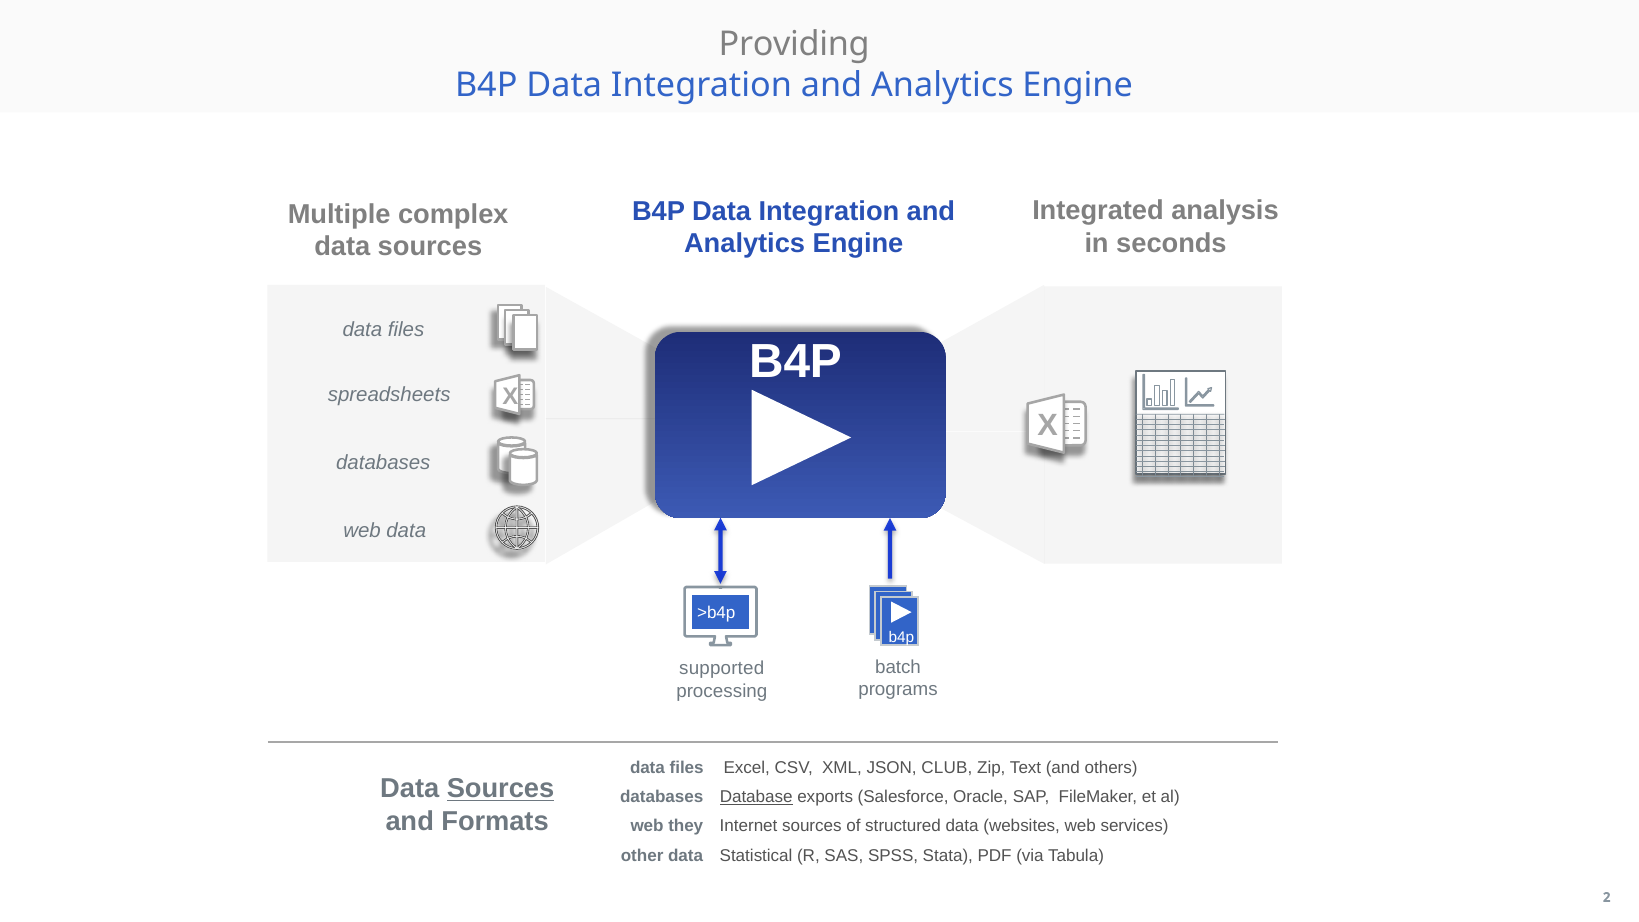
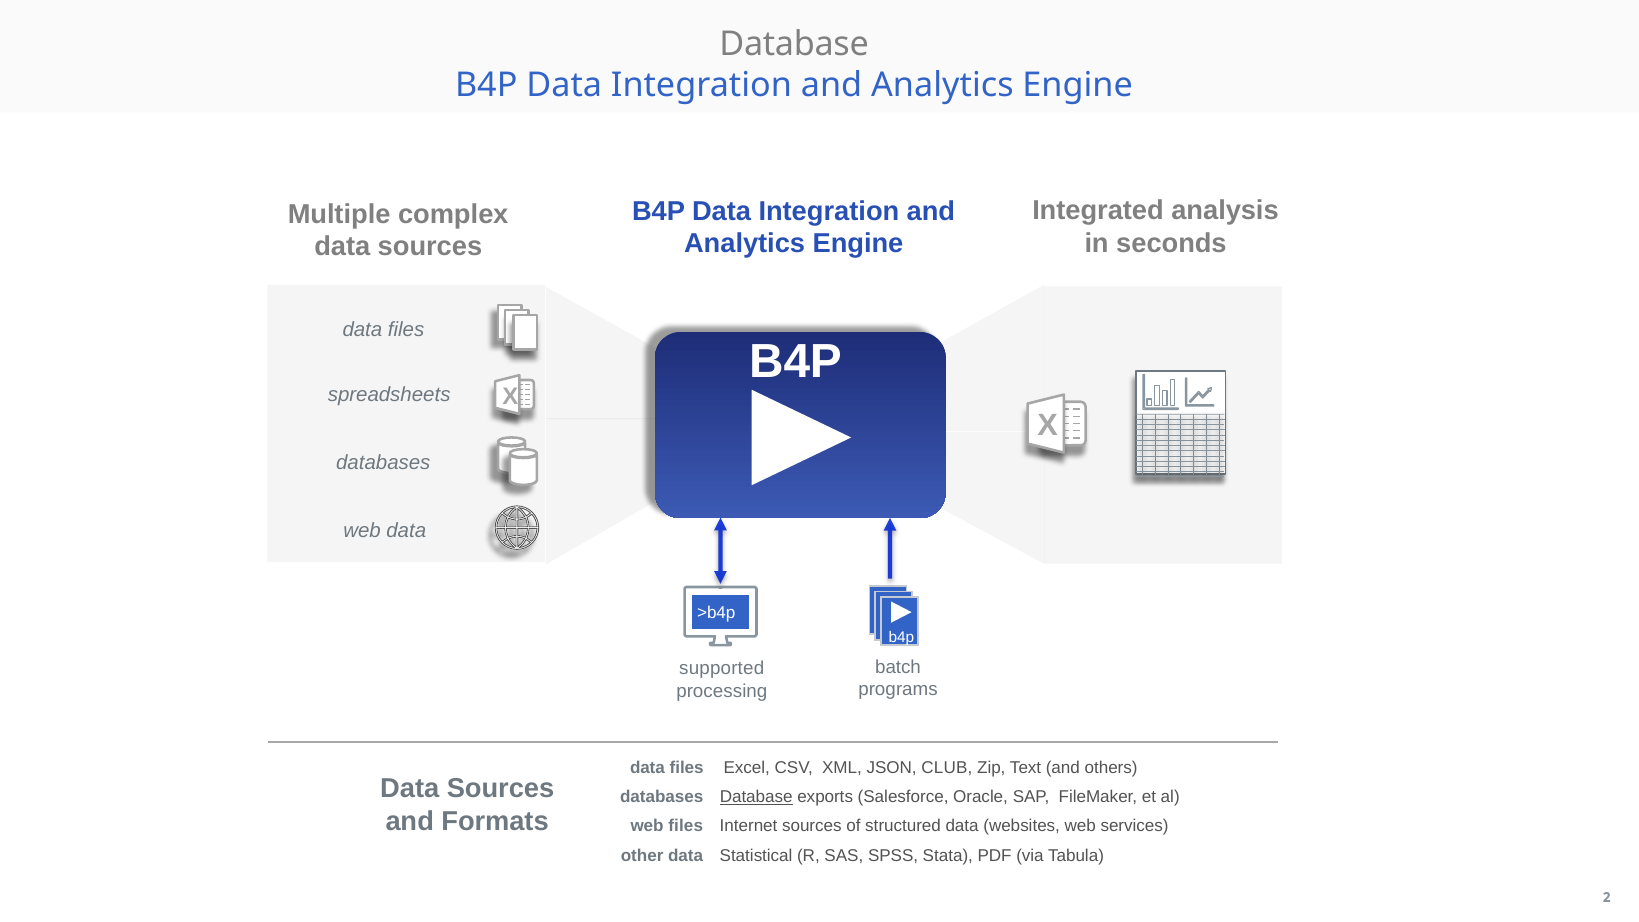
Providing: Providing -> Database (794, 44)
Sources underline: present -> none (501, 789)
web they: they -> files (686, 826)
